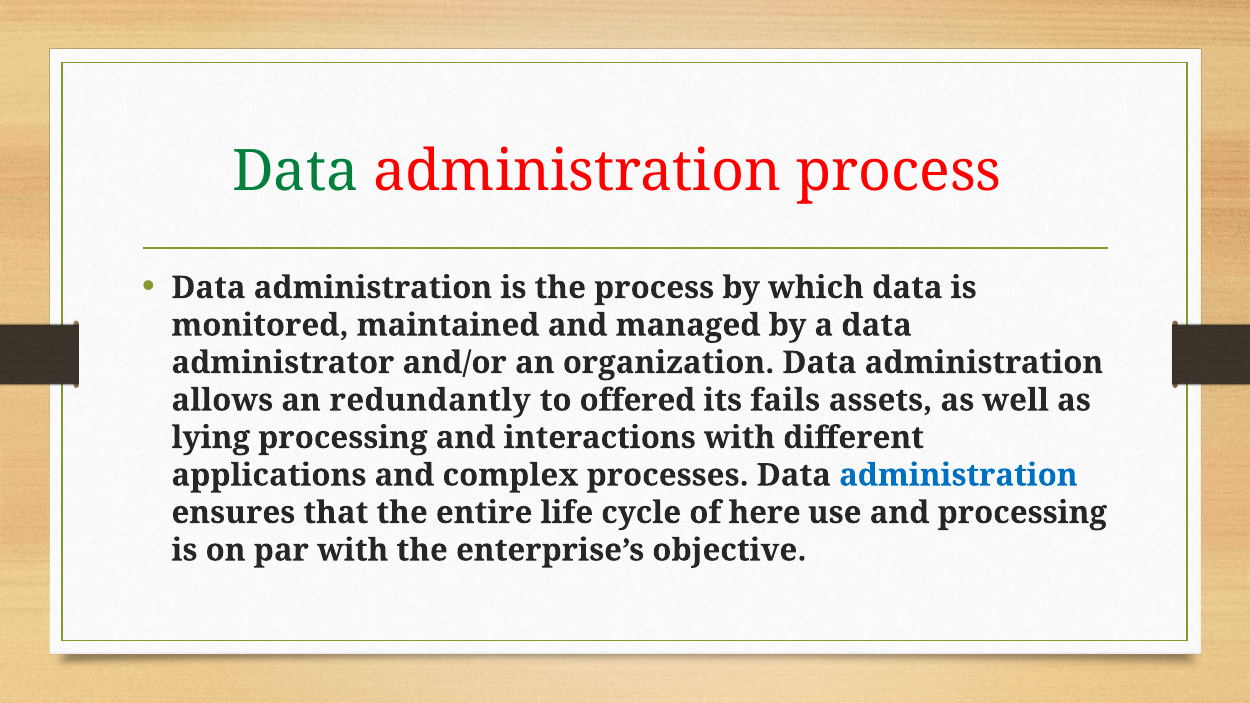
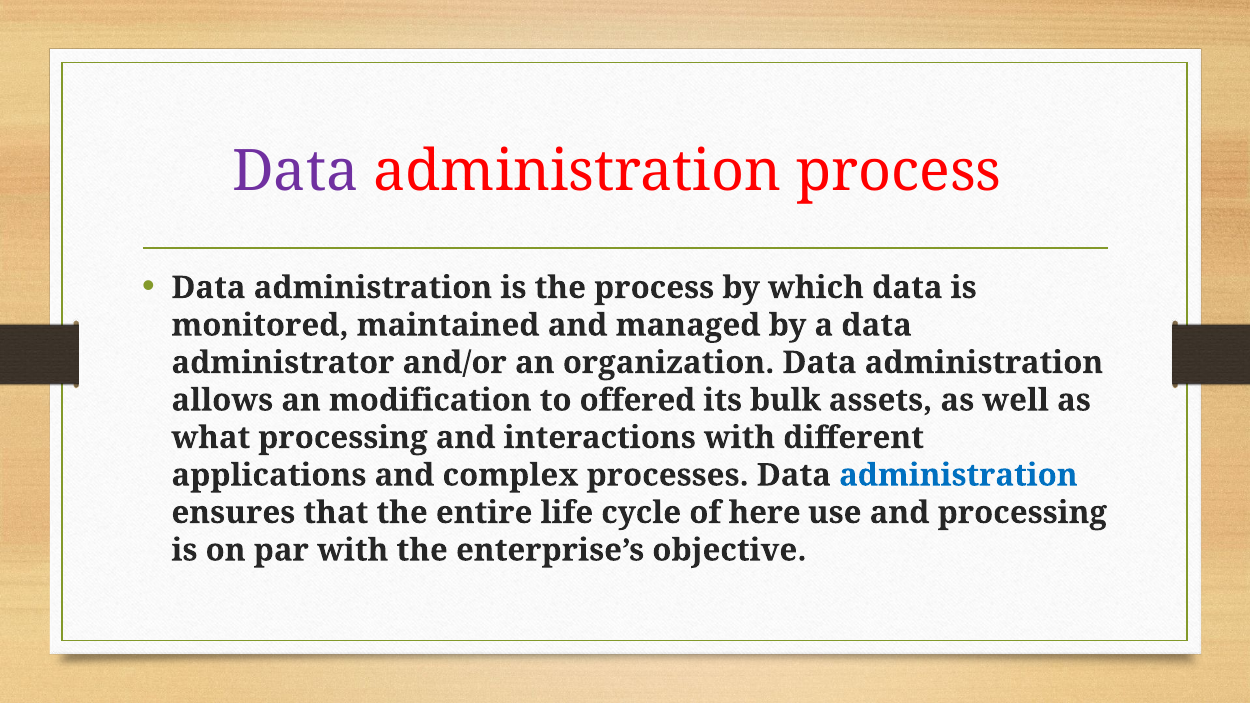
Data colour: green -> purple (295, 172)
redundantly: redundantly -> modification (430, 400)
fails: fails -> bulk (786, 400)
lying: lying -> what (211, 438)
